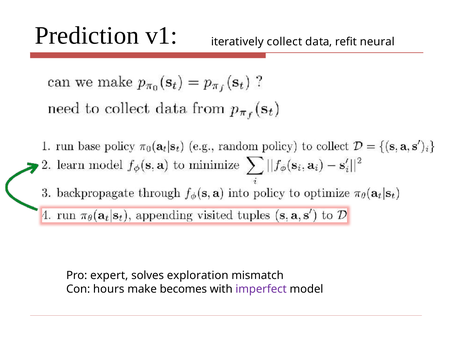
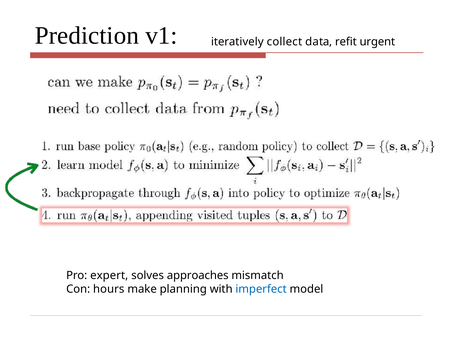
neural: neural -> urgent (377, 42)
exploration: exploration -> approaches (198, 275)
becomes: becomes -> planning (183, 289)
imperfect colour: purple -> blue (261, 289)
